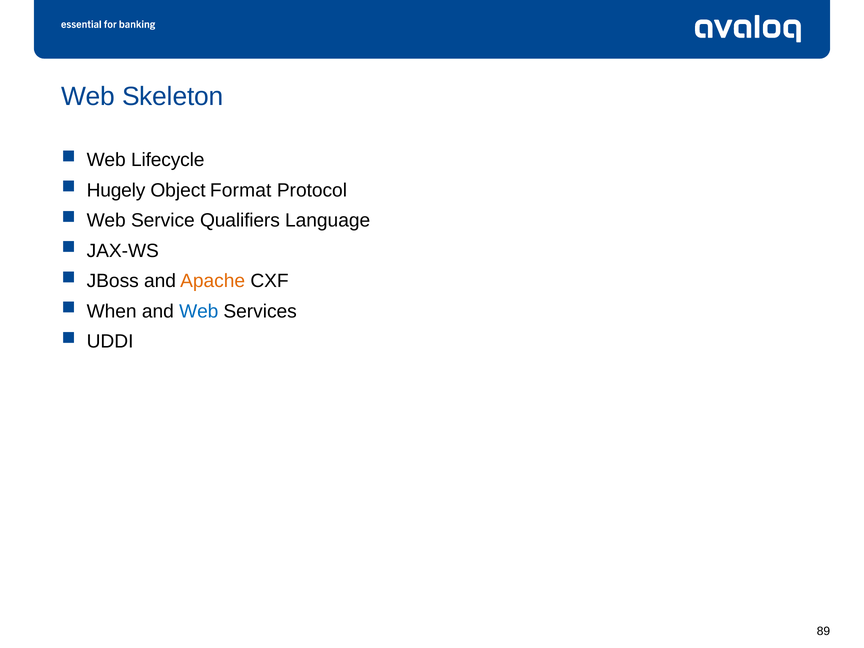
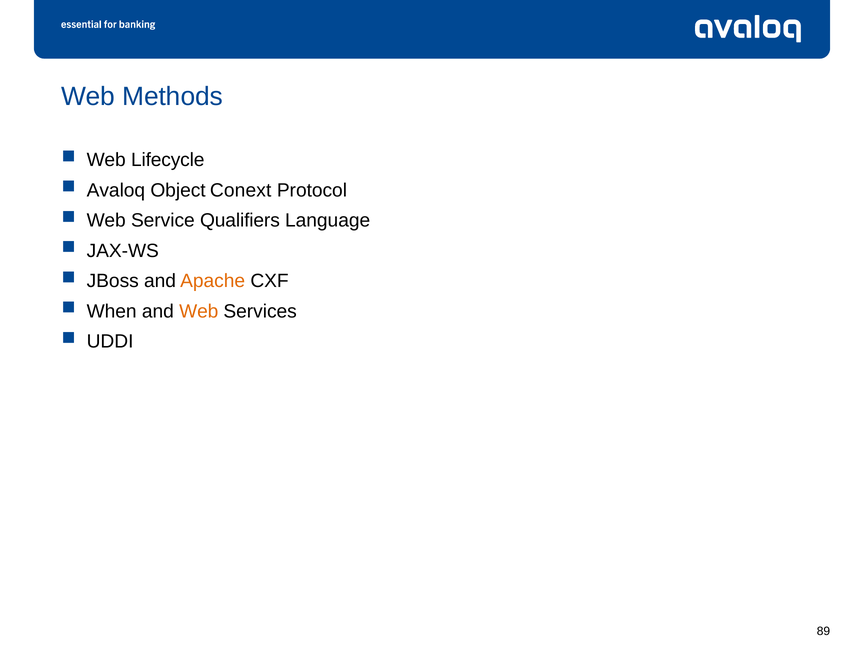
Skeleton: Skeleton -> Methods (173, 97)
Hugely: Hugely -> Avaloq (116, 190)
Format: Format -> Conext (241, 190)
Web colour: blue -> orange (199, 311)
